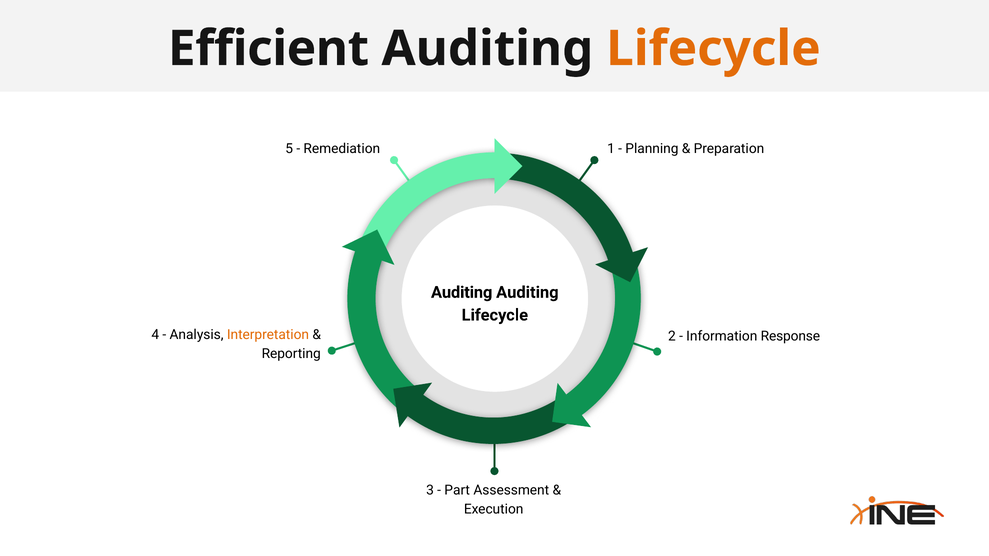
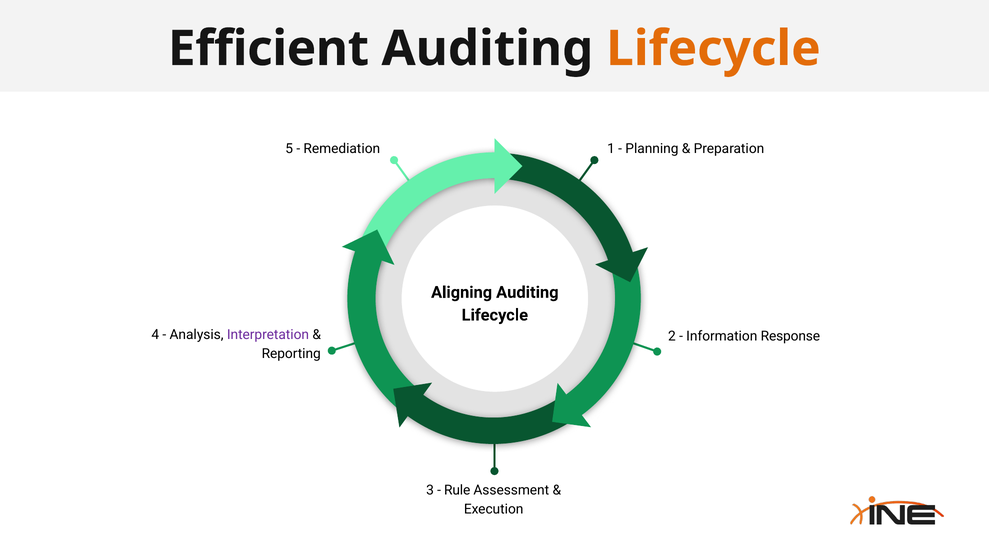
Auditing: Auditing -> Aligning (462, 293)
Interpretation colour: orange -> purple (268, 335)
Part: Part -> Rule (457, 491)
